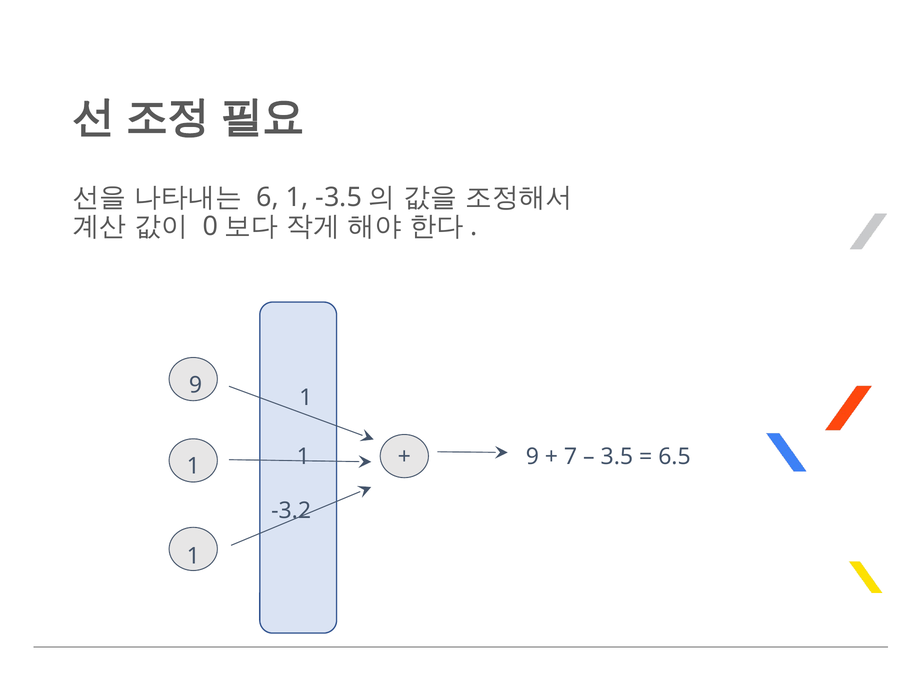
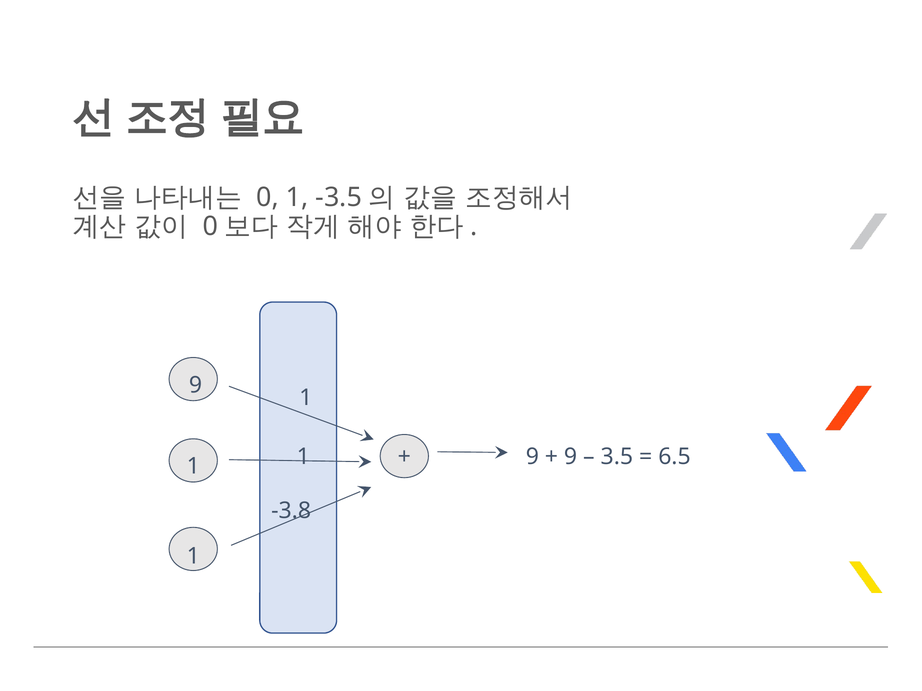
6: 6 -> 0 (268, 197)
7: 7 -> 9 (571, 457)
-3.2: -3.2 -> -3.8 (291, 511)
